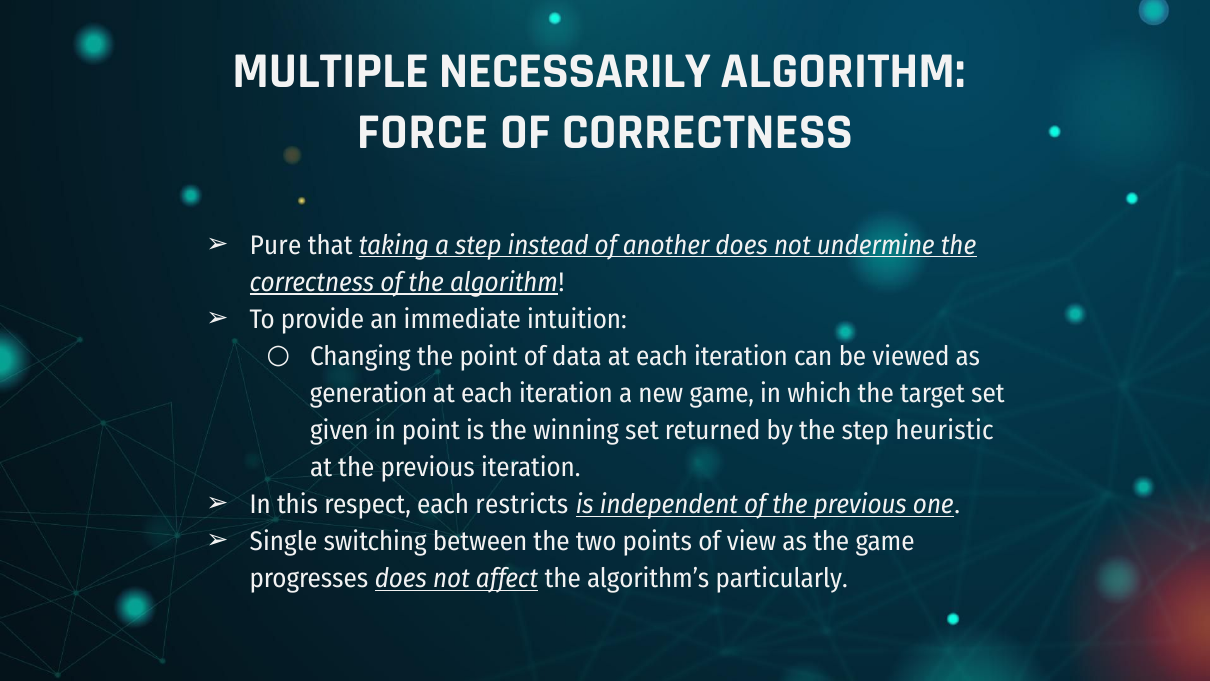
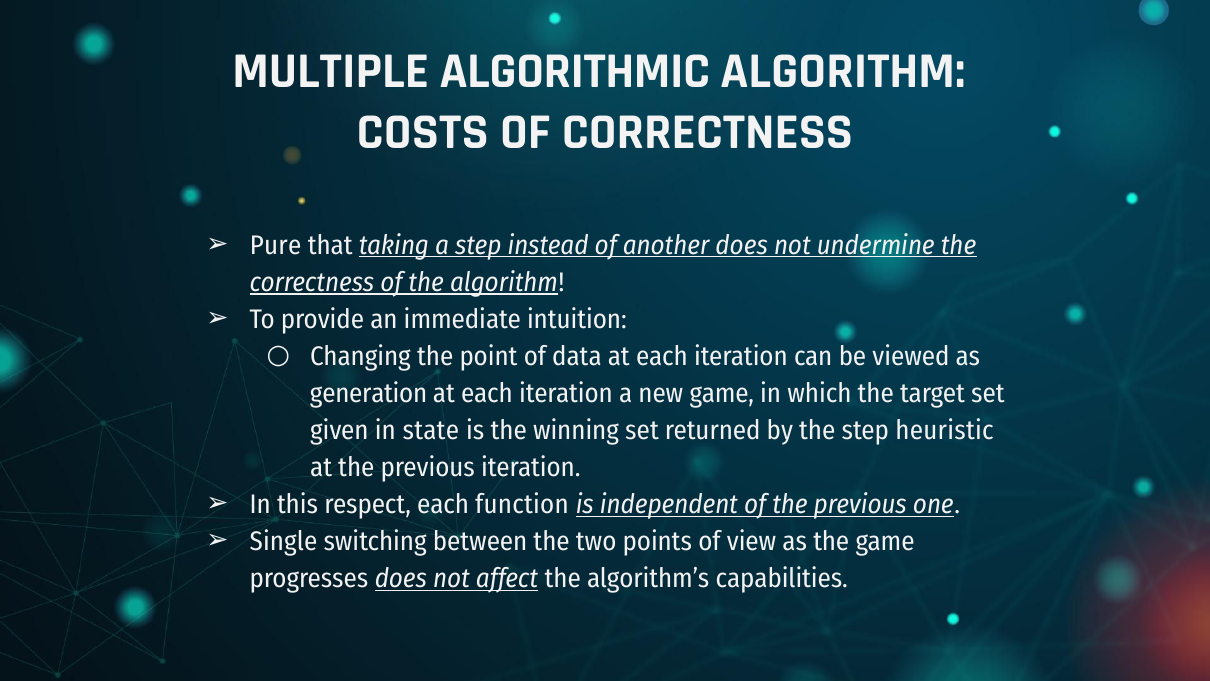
NECESSARILY: NECESSARILY -> ALGORITHMIC (575, 71)
FORCE: FORCE -> COSTS (423, 132)
in point: point -> state (431, 430)
restricts: restricts -> function (522, 505)
particularly: particularly -> capabilities (782, 579)
